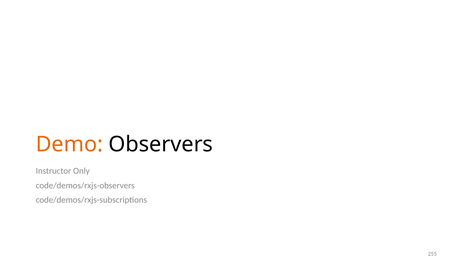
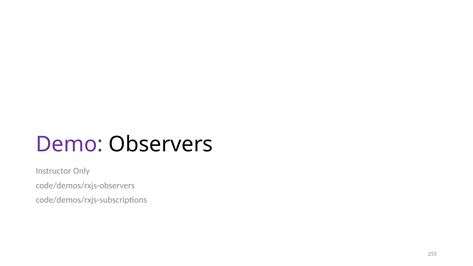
Demo colour: orange -> purple (69, 145)
